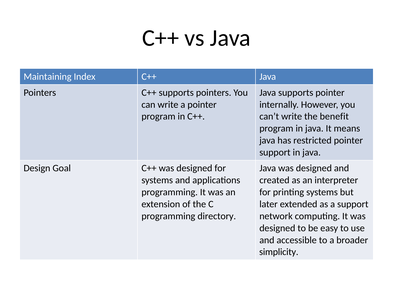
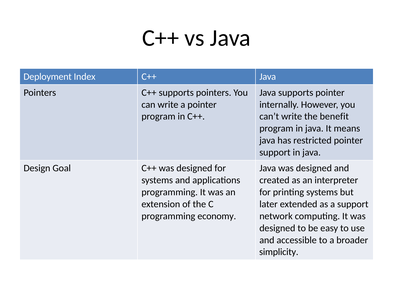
Maintaining: Maintaining -> Deployment (48, 77)
directory: directory -> economy (217, 217)
